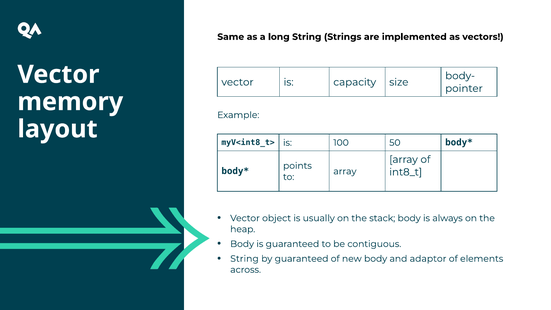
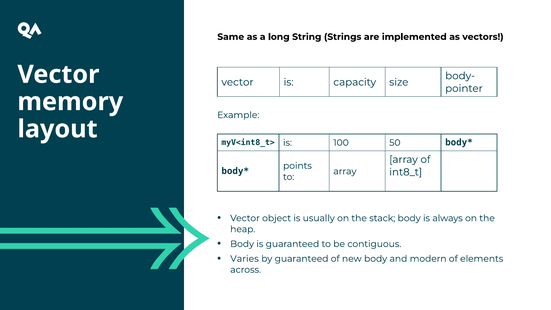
String: String -> Varies (245, 259)
adaptor: adaptor -> modern (428, 259)
